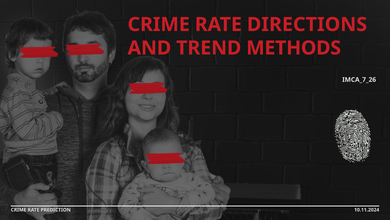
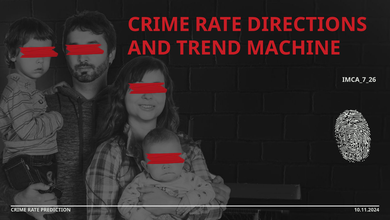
METHODS: METHODS -> MACHINE (293, 48)
